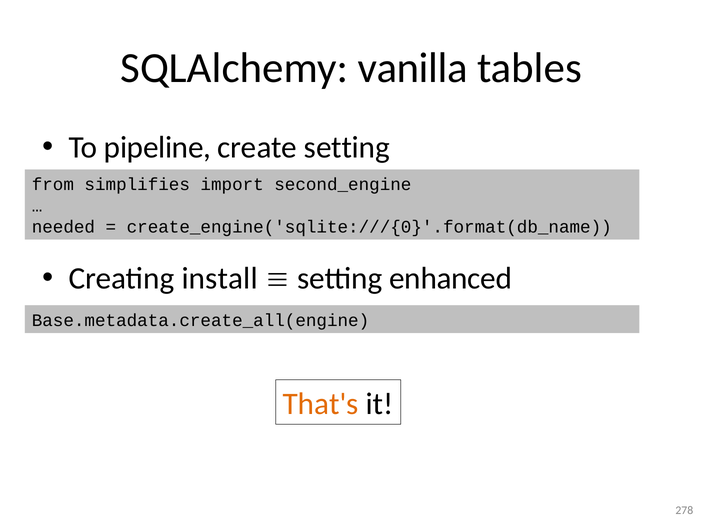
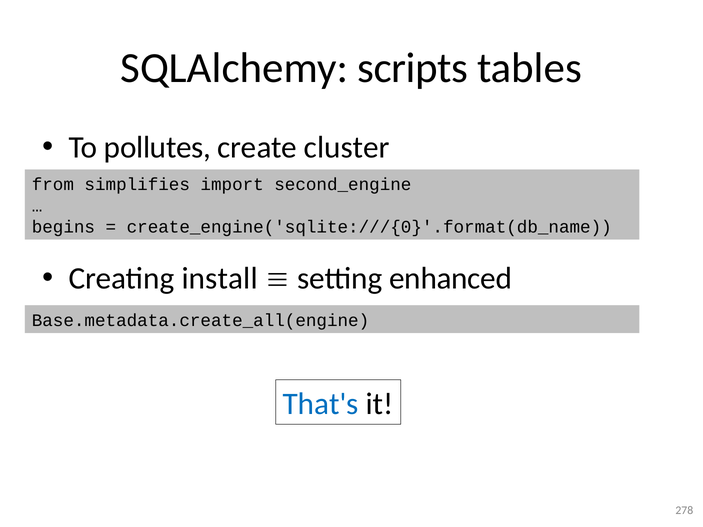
vanilla: vanilla -> scripts (413, 68)
pipeline: pipeline -> pollutes (158, 147)
create setting: setting -> cluster (347, 147)
needed: needed -> begins (63, 227)
That's colour: orange -> blue (321, 404)
